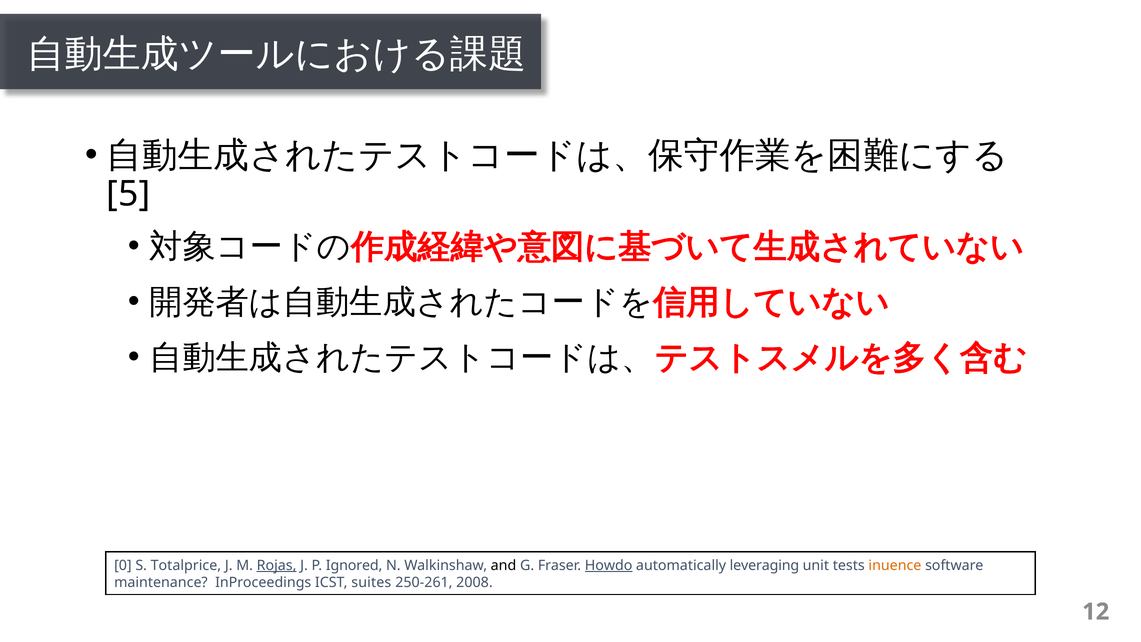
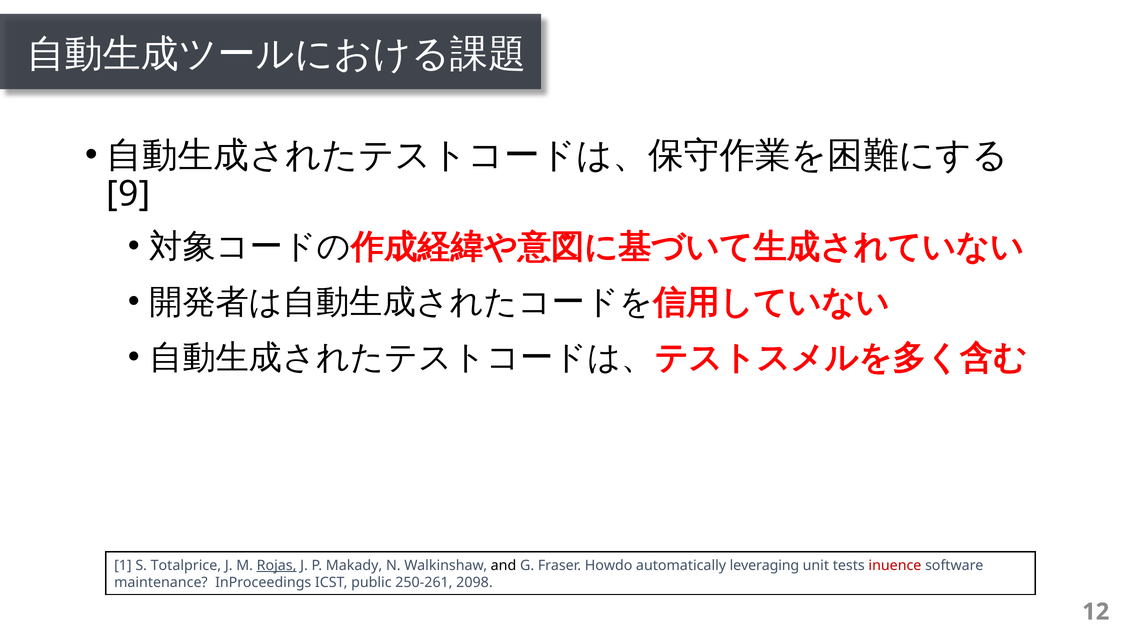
5: 5 -> 9 (128, 194)
0: 0 -> 1 (123, 565)
Ignored: Ignored -> Makady (354, 565)
Howdo underline: present -> none (609, 565)
inuence colour: orange -> red (895, 565)
suites: suites -> public (371, 582)
2008: 2008 -> 2098 (474, 582)
